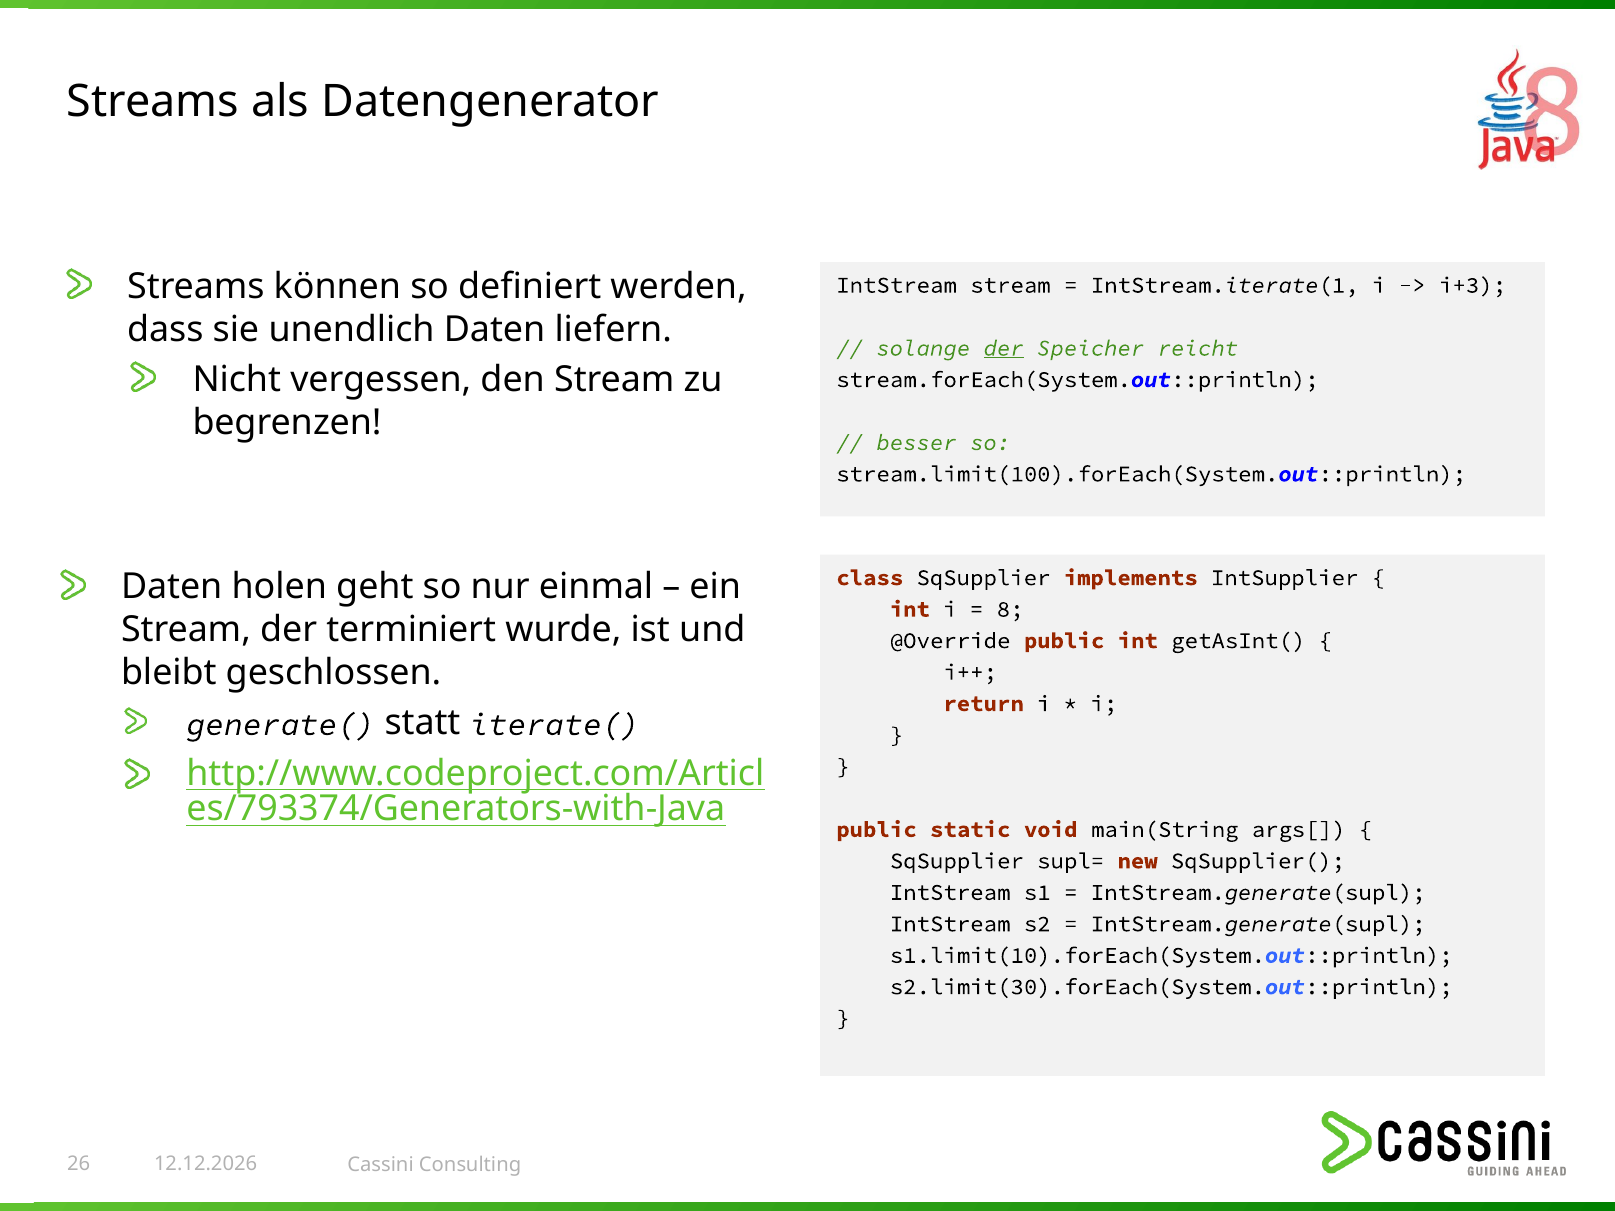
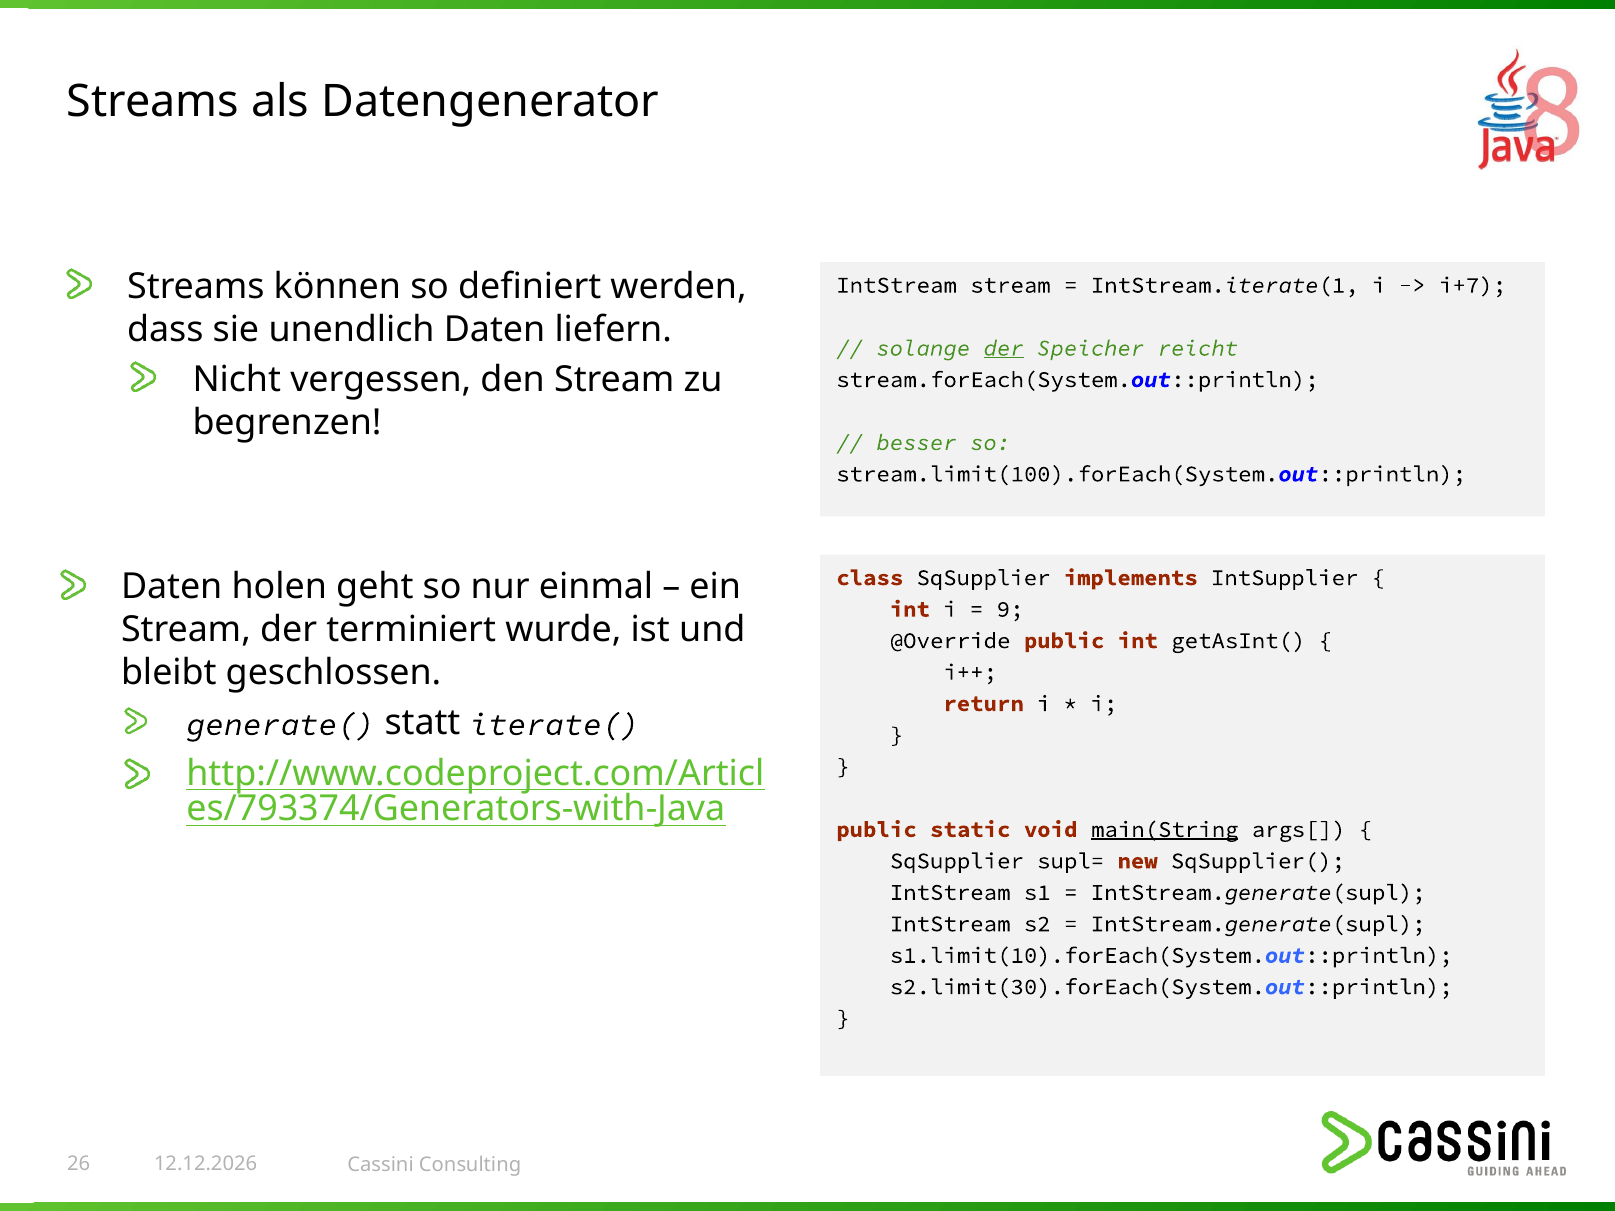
i+3: i+3 -> i+7 (1473, 285)
8: 8 -> 9 (1010, 609)
main(String underline: none -> present (1165, 830)
